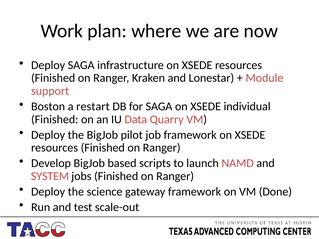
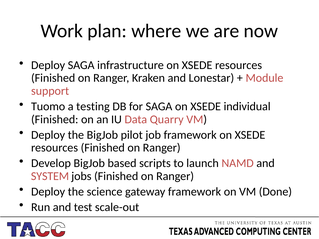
Boston: Boston -> Tuomo (48, 107)
restart: restart -> testing (93, 107)
